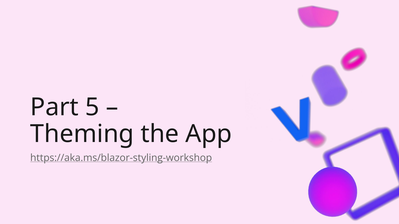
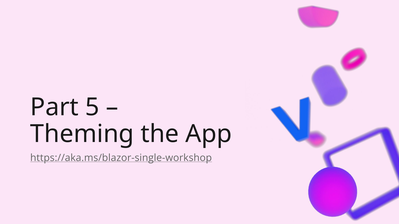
https://aka.ms/blazor-styling-workshop: https://aka.ms/blazor-styling-workshop -> https://aka.ms/blazor-single-workshop (121, 158)
